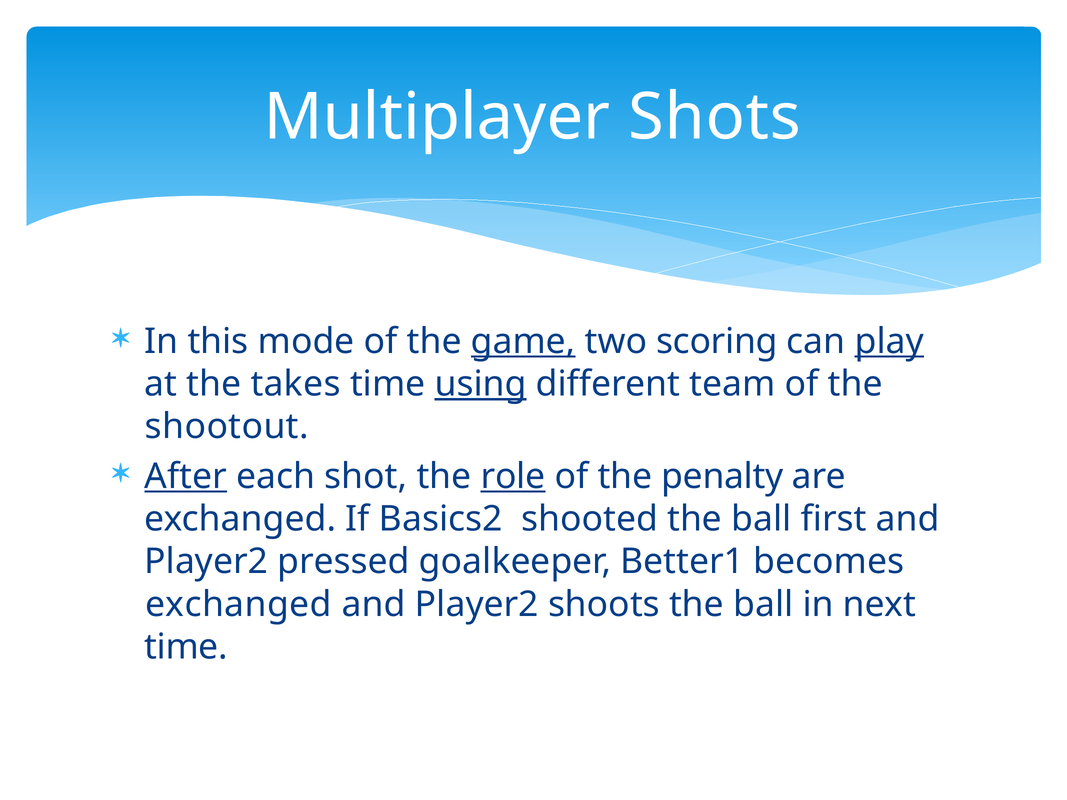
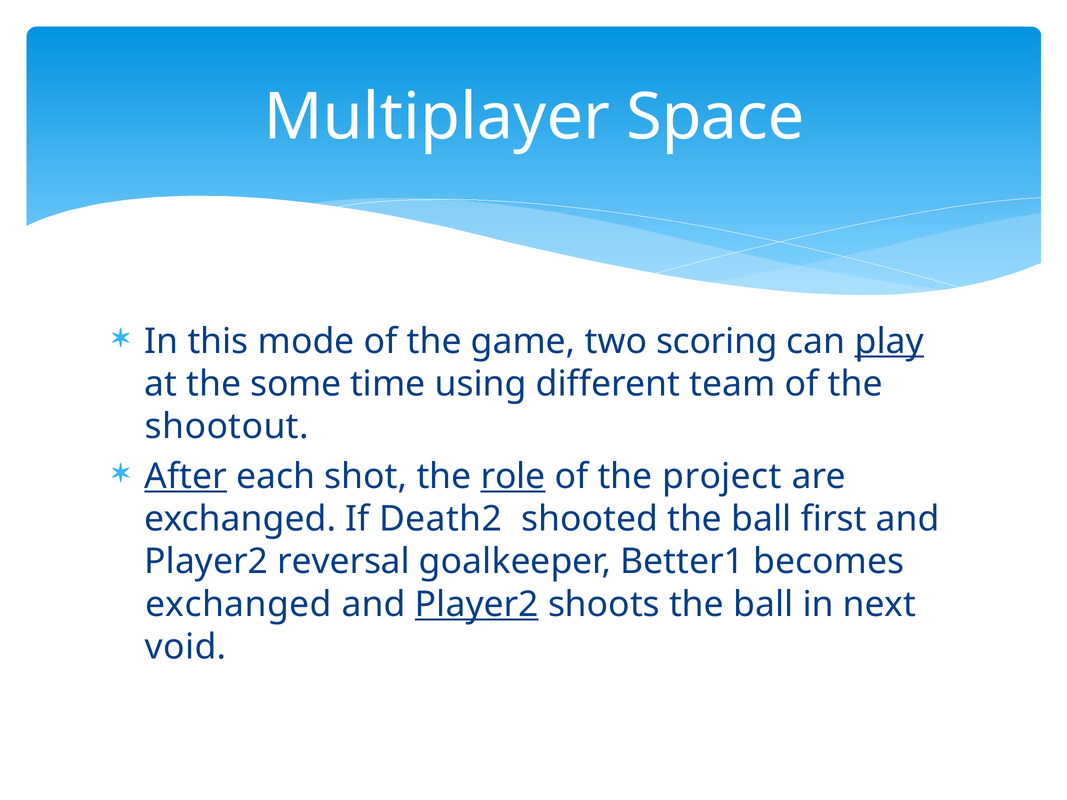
Shots: Shots -> Space (715, 117)
game underline: present -> none (523, 341)
takes: takes -> some (296, 384)
using underline: present -> none (481, 384)
penalty: penalty -> project (722, 477)
Basics2: Basics2 -> Death2 (441, 519)
pressed: pressed -> reversal (344, 562)
Player2 underline: none -> present (477, 605)
time: time -> void (186, 647)
